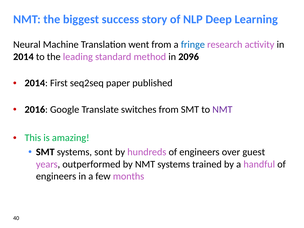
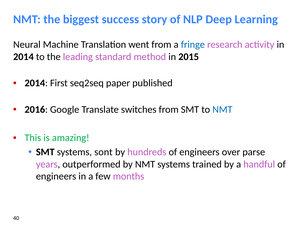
2096: 2096 -> 2015 (189, 57)
NMT colour: purple -> blue (222, 109)
guest: guest -> parse (254, 152)
